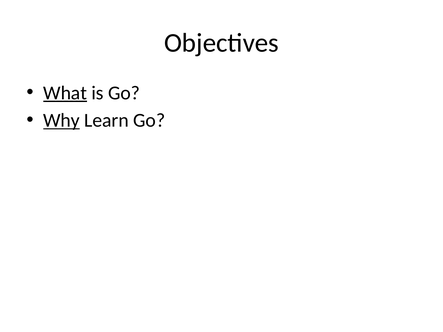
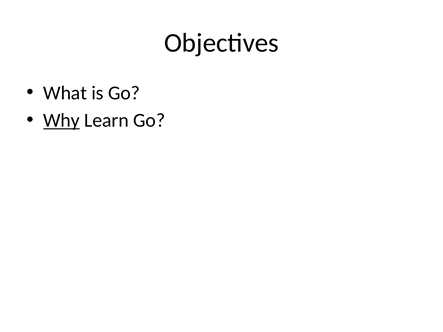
What underline: present -> none (65, 93)
